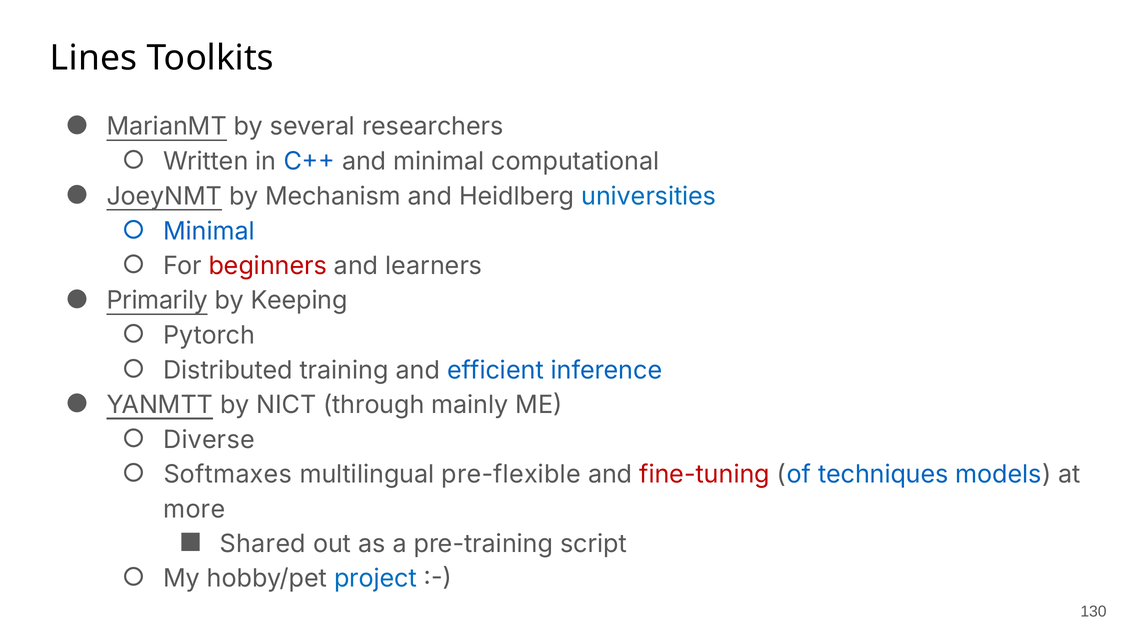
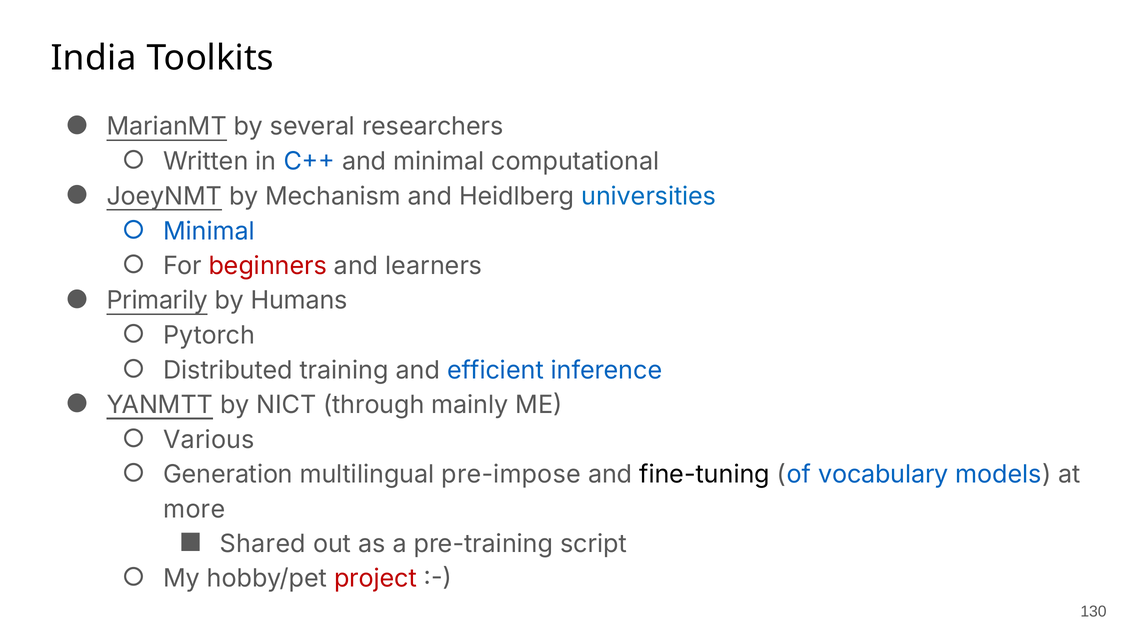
Lines: Lines -> India (94, 58)
Keeping: Keeping -> Humans (299, 301)
Diverse: Diverse -> Various (209, 440)
Softmaxes: Softmaxes -> Generation (228, 475)
pre-flexible: pre-flexible -> pre-impose (511, 475)
fine-tuning colour: red -> black (705, 475)
techniques: techniques -> vocabulary (883, 475)
project colour: blue -> red (376, 579)
